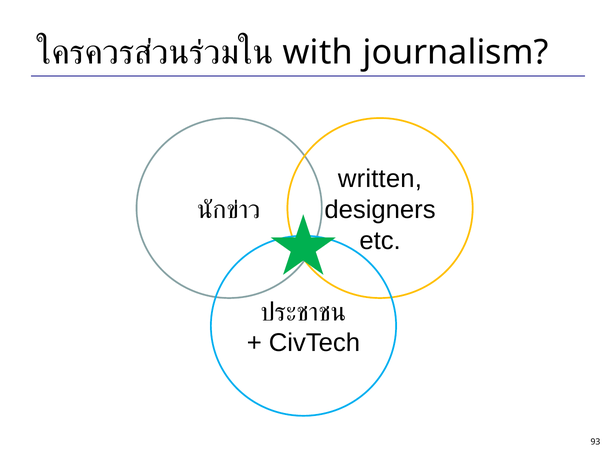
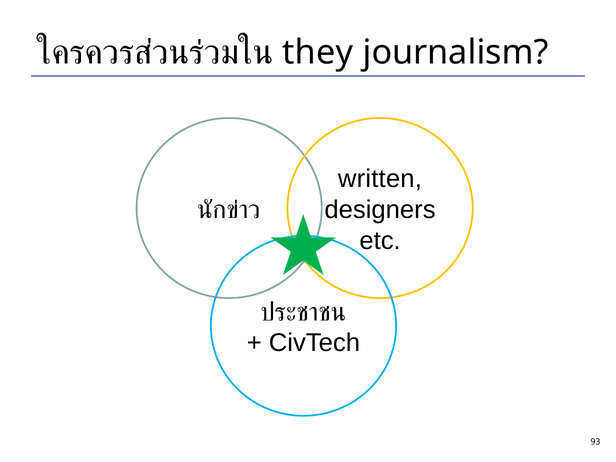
with: with -> they (318, 53)
